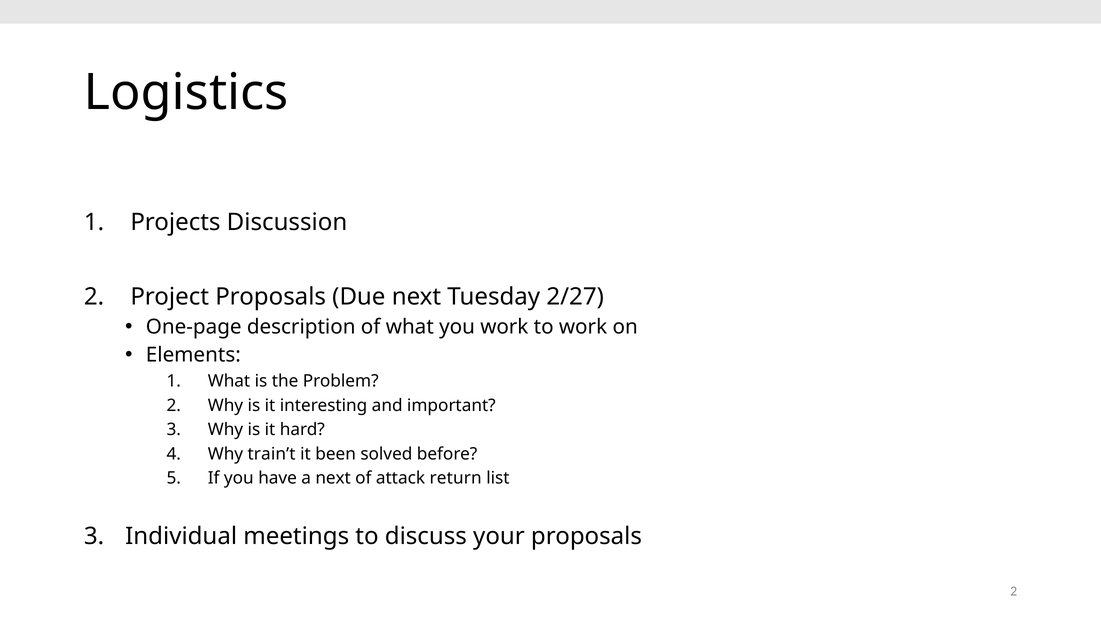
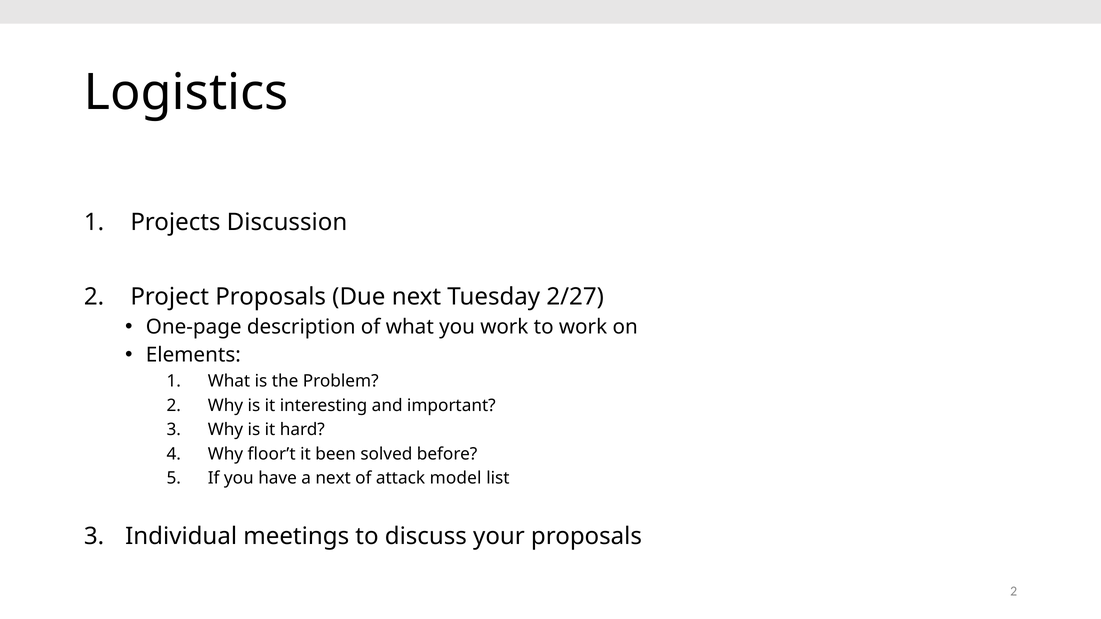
train’t: train’t -> floor’t (272, 454)
return: return -> model (456, 479)
